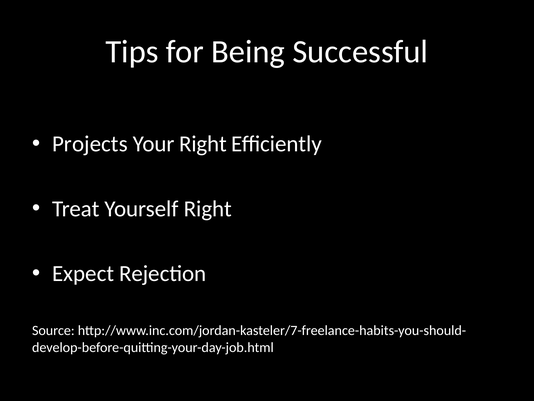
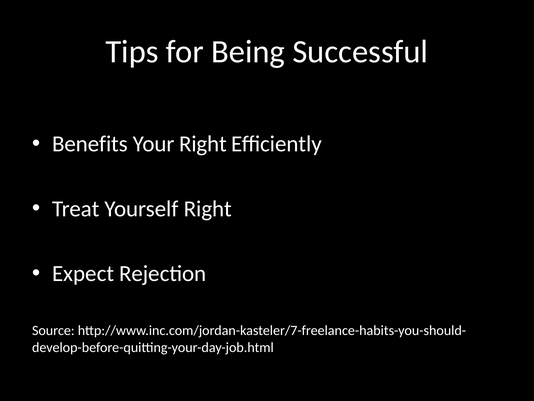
Projects: Projects -> Benefits (90, 144)
